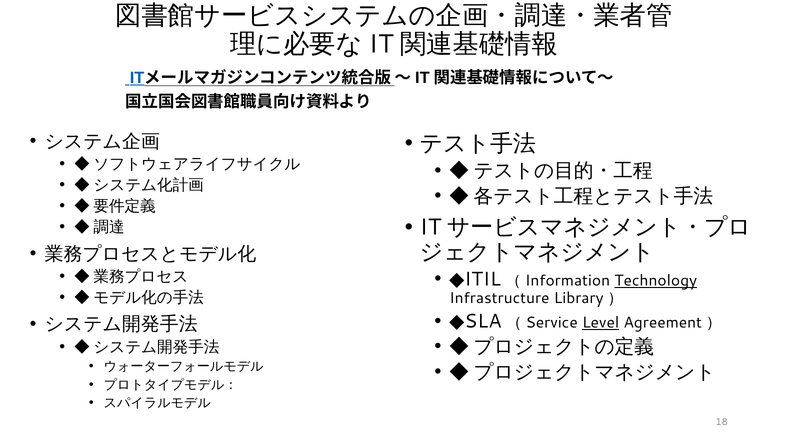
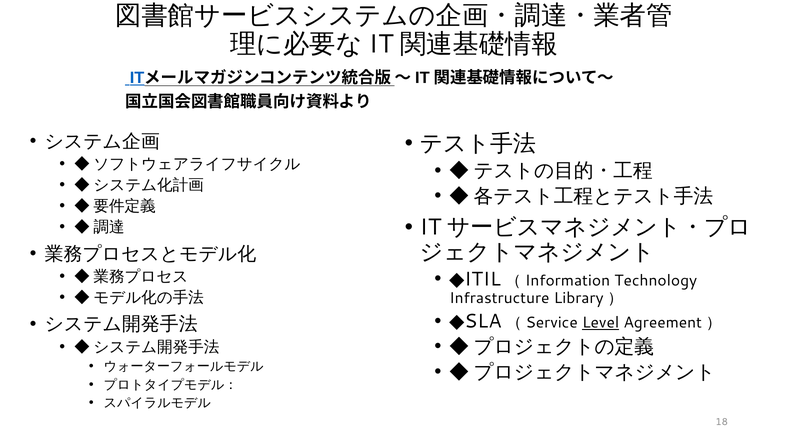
Technology underline: present -> none (656, 281)
